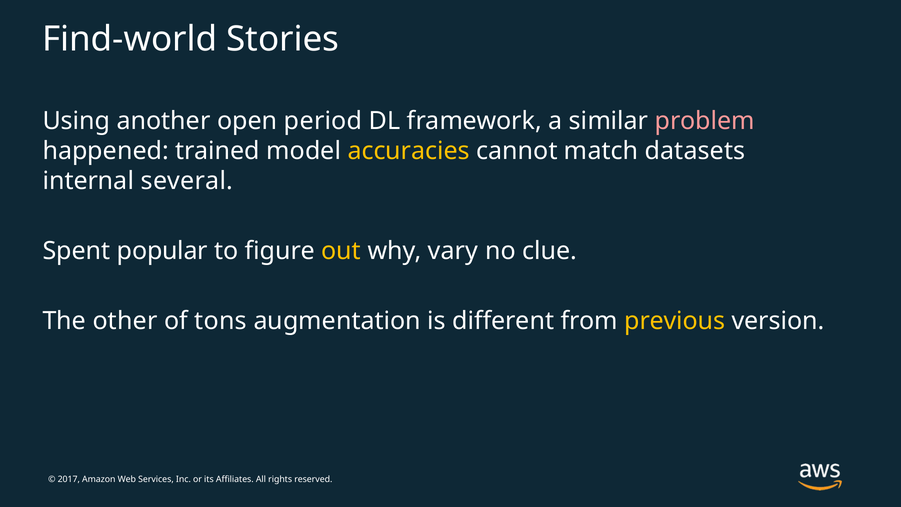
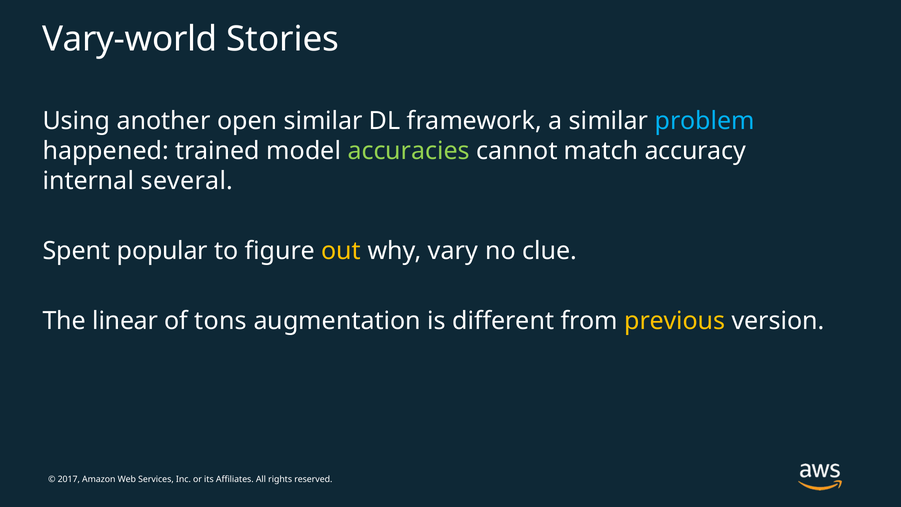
Find-world: Find-world -> Vary-world (130, 39)
open period: period -> similar (323, 121)
problem colour: pink -> light blue (705, 121)
accuracies colour: yellow -> light green (409, 151)
datasets: datasets -> accuracy (695, 151)
other: other -> linear (125, 321)
